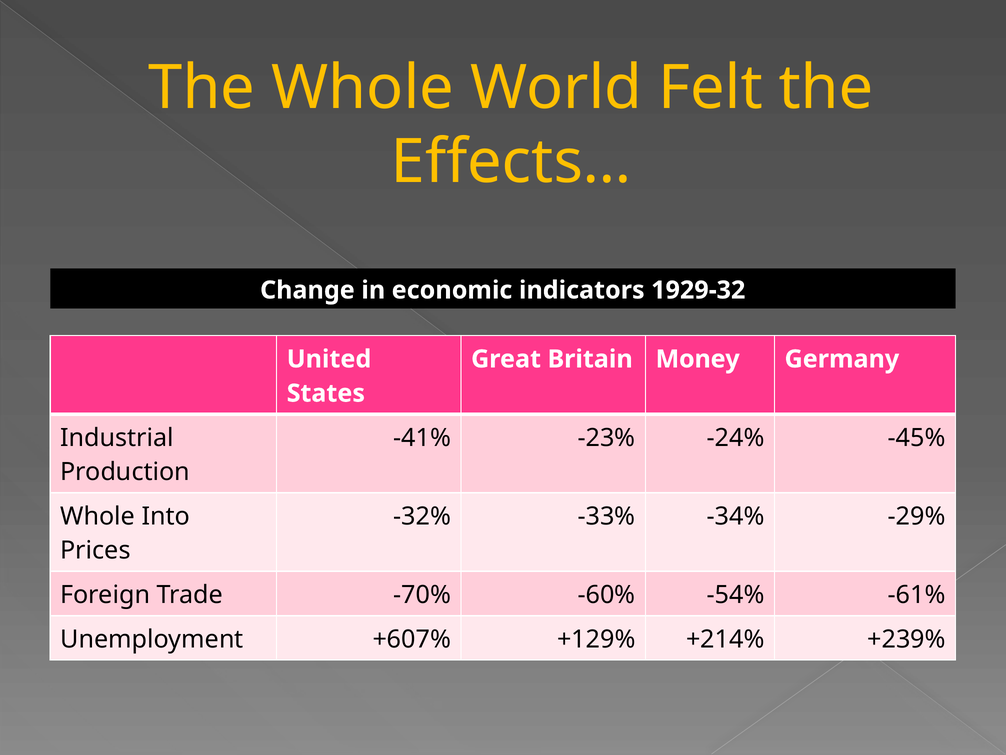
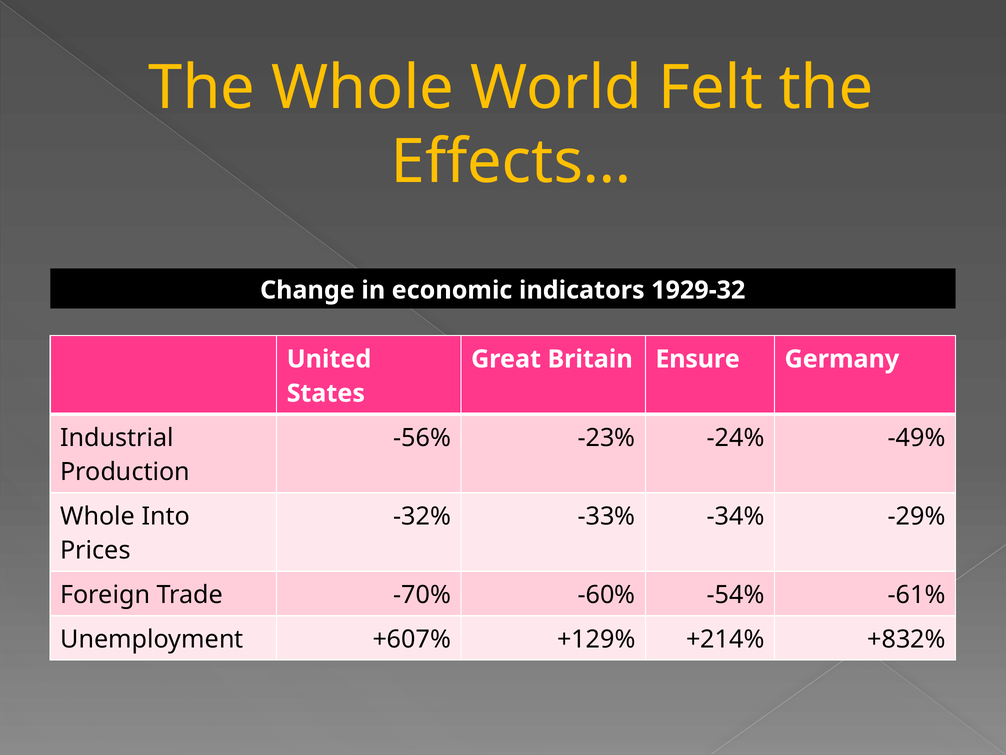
Money: Money -> Ensure (698, 359)
-41%: -41% -> -56% (422, 437)
-45%: -45% -> -49% (917, 437)
+239%: +239% -> +832% (906, 639)
